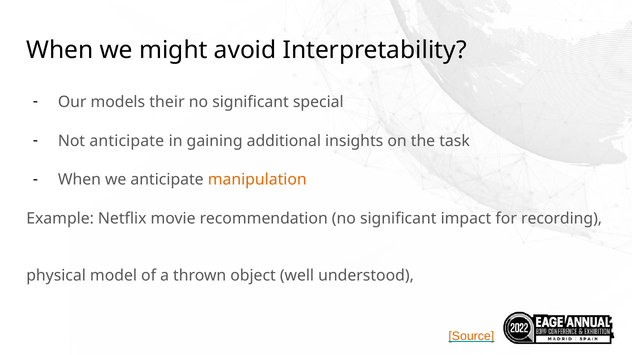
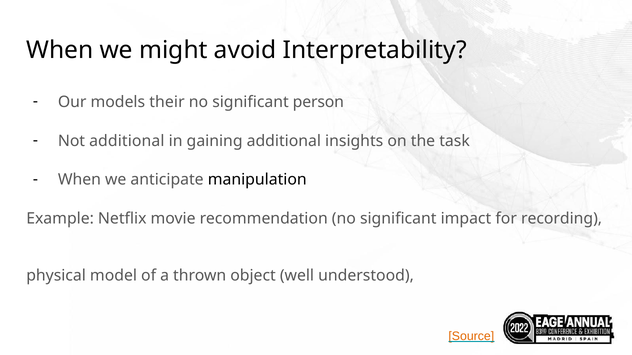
special: special -> person (318, 102)
Not anticipate: anticipate -> additional (127, 141)
manipulation colour: orange -> black (257, 180)
